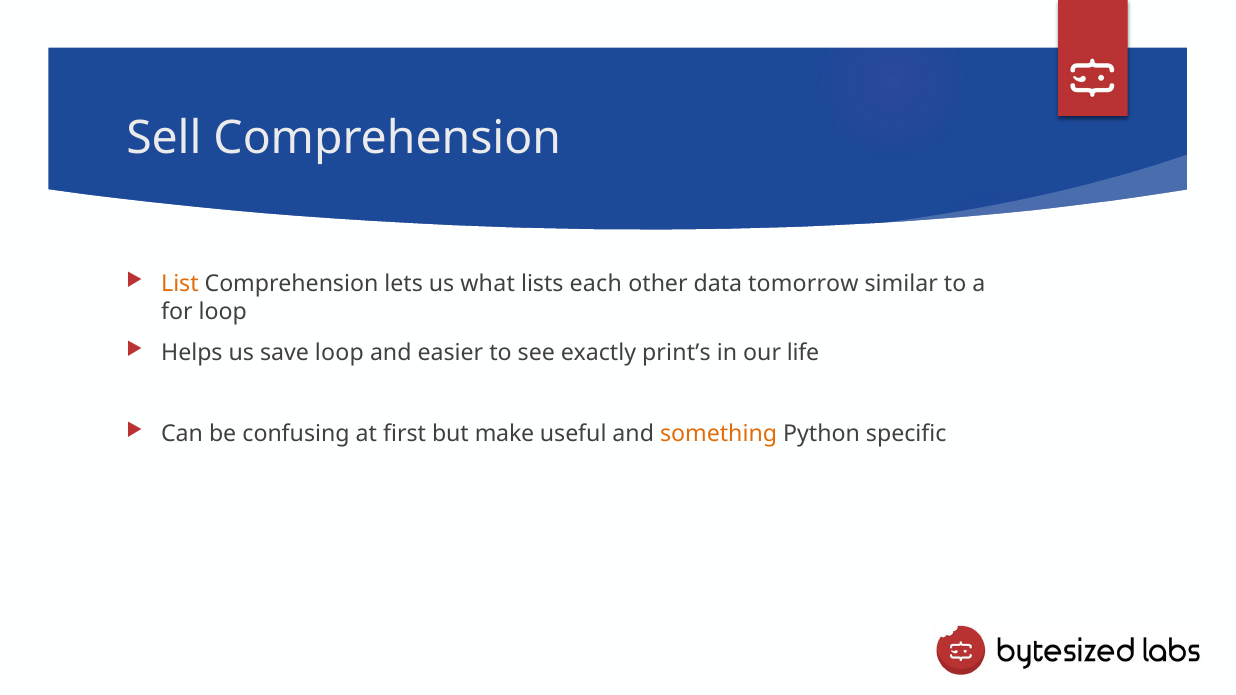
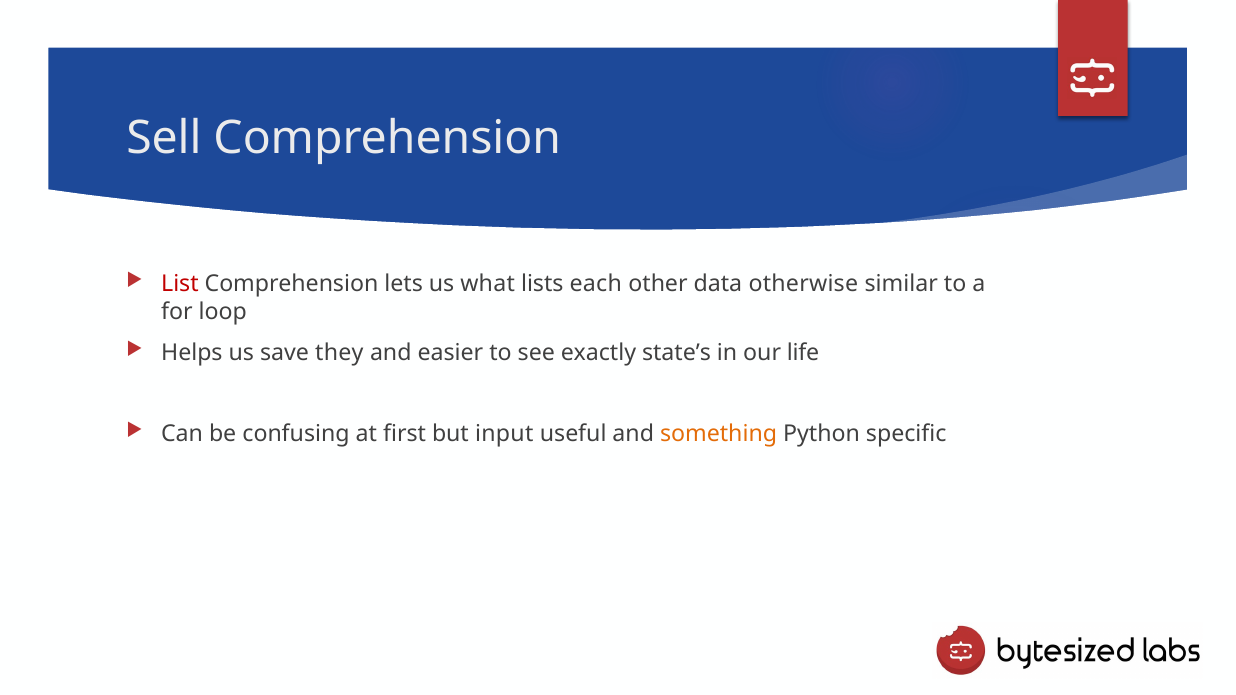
List colour: orange -> red (180, 284)
tomorrow: tomorrow -> otherwise (803, 284)
save loop: loop -> they (339, 353)
print’s: print’s -> state’s (677, 353)
make: make -> input (504, 434)
